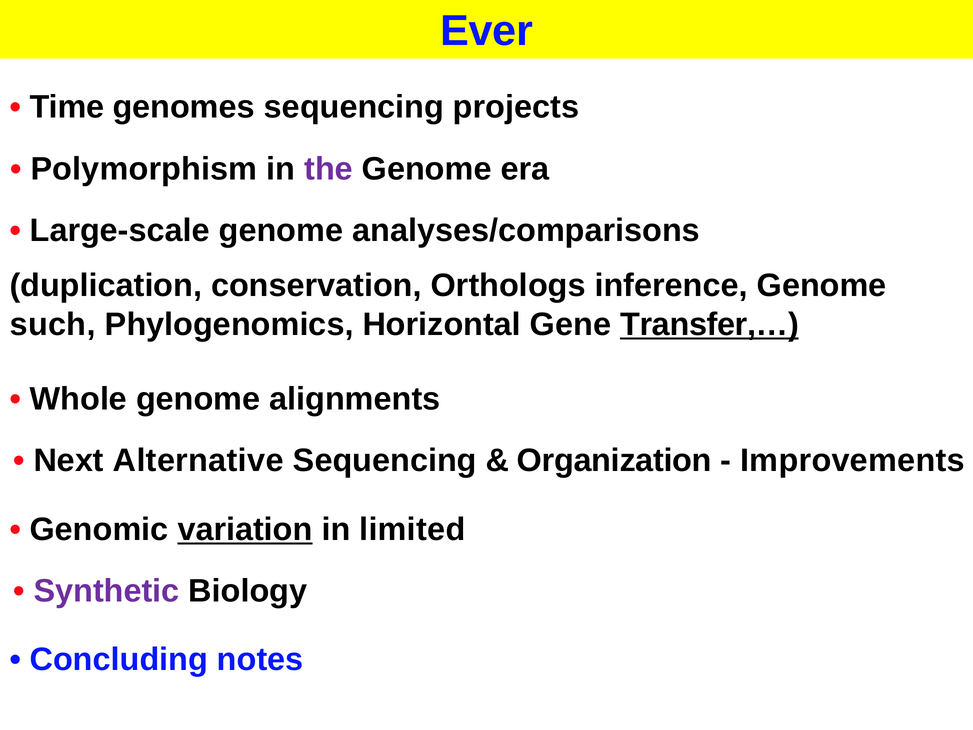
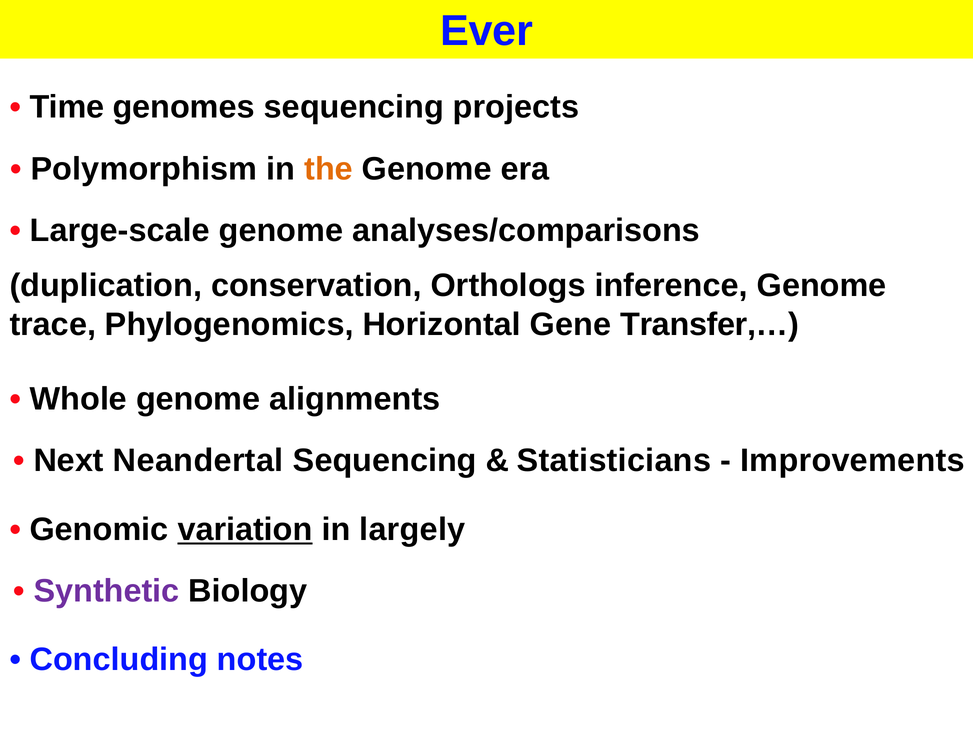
the colour: purple -> orange (329, 169)
such: such -> trace (53, 325)
Transfer,… underline: present -> none (709, 325)
Alternative: Alternative -> Neandertal (198, 460)
Organization: Organization -> Statisticians (614, 460)
limited: limited -> largely (412, 529)
